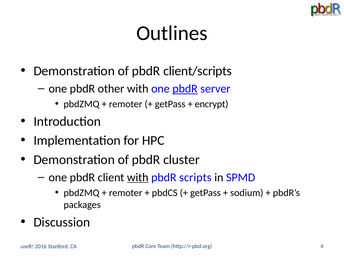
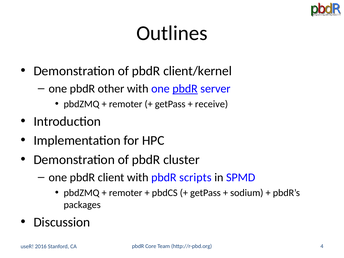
client/scripts: client/scripts -> client/kernel (198, 71)
encrypt: encrypt -> receive (211, 104)
with underline: present -> none (138, 177)
